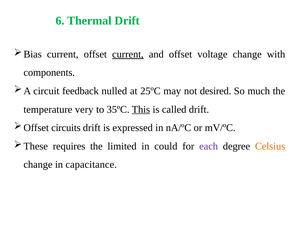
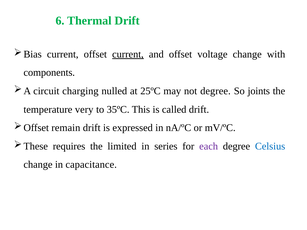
feedback: feedback -> charging (80, 91)
not desired: desired -> degree (215, 91)
much: much -> joints (259, 91)
This underline: present -> none (141, 109)
circuits: circuits -> remain (66, 128)
could: could -> series (166, 146)
Celsius colour: orange -> blue (270, 146)
